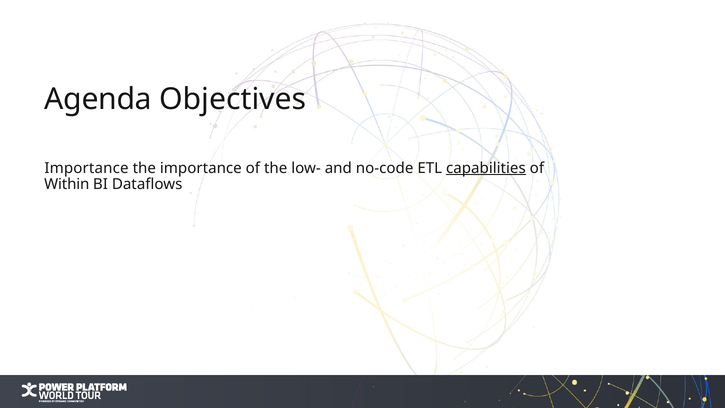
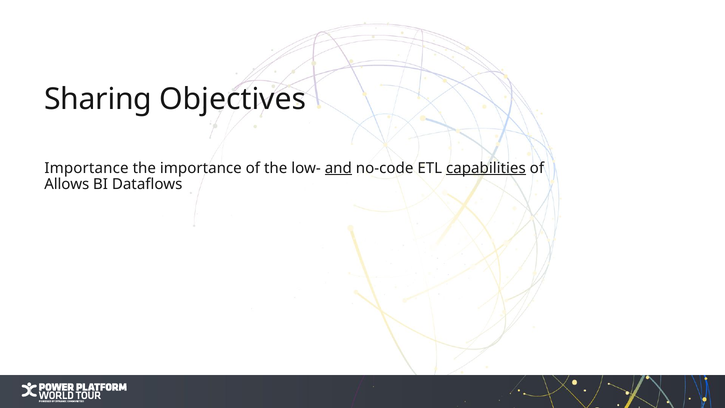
Agenda: Agenda -> Sharing (98, 99)
and underline: none -> present (338, 168)
Within: Within -> Allows (67, 184)
